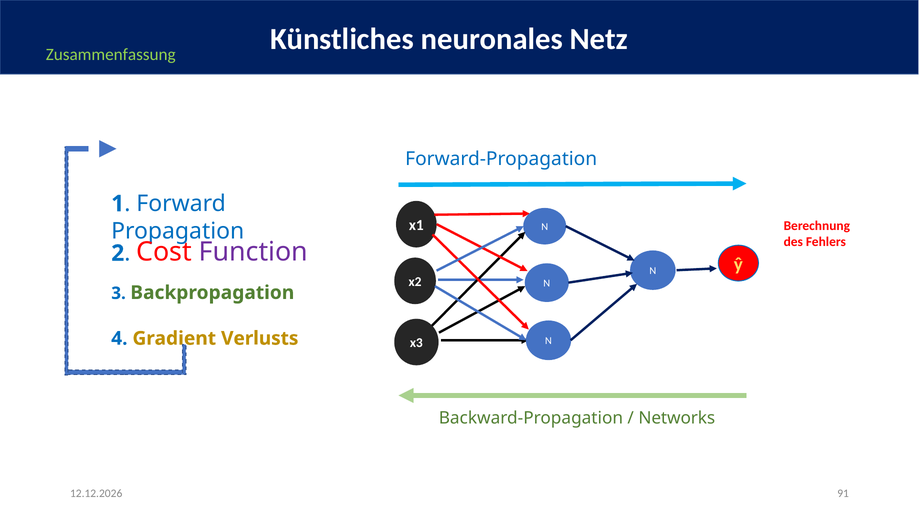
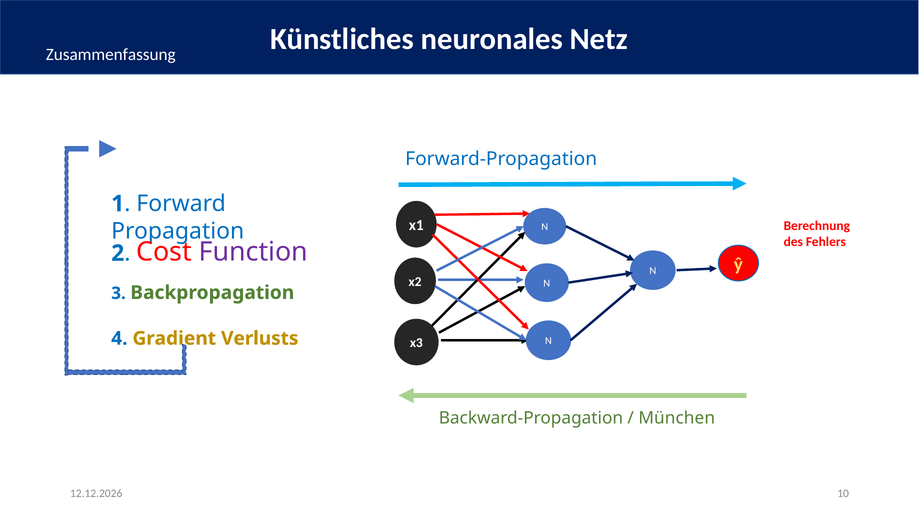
Zusammenfassung colour: light green -> white (111, 55)
Networks: Networks -> München (677, 418)
91: 91 -> 10 (843, 494)
